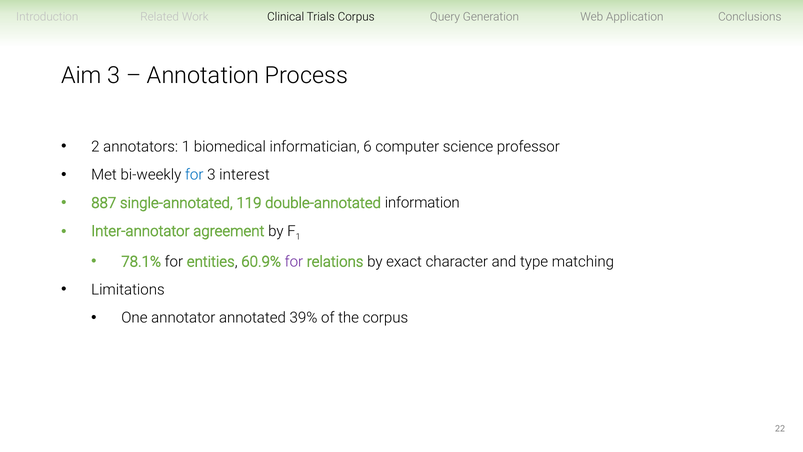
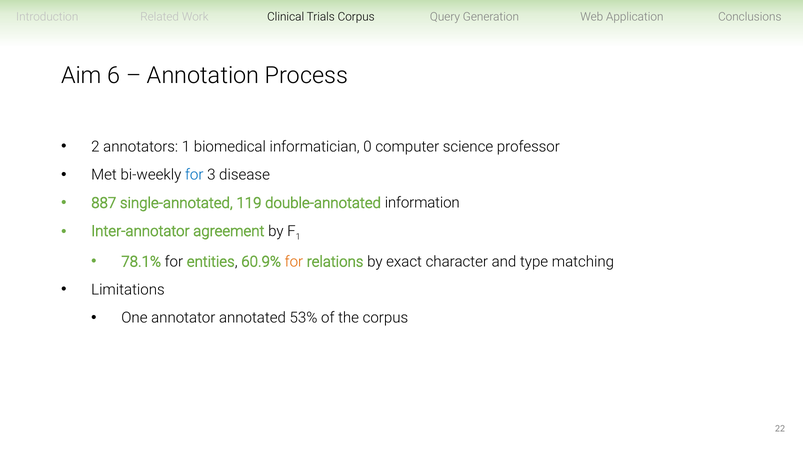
Aim 3: 3 -> 6 (114, 76)
6: 6 -> 0 (368, 147)
interest: interest -> disease (245, 175)
for colour: purple -> orange (294, 261)
39%: 39% -> 53% (304, 318)
